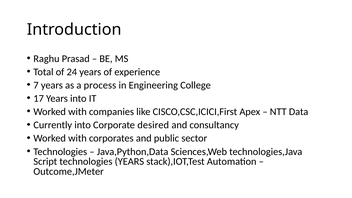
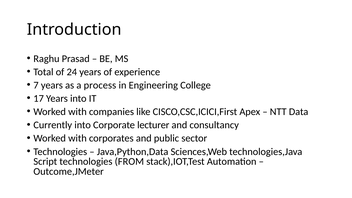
desired: desired -> lecturer (153, 125)
technologies YEARS: YEARS -> FROM (129, 162)
